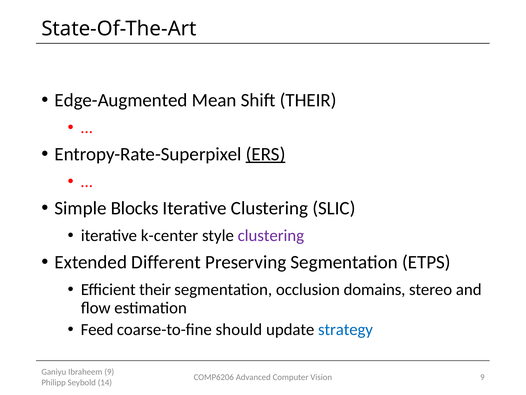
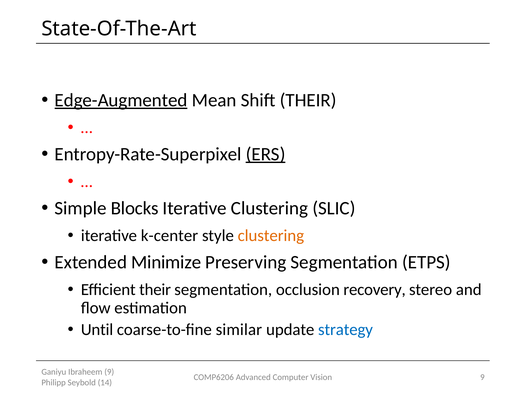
Edge-Augmented underline: none -> present (121, 100)
clustering colour: purple -> orange (271, 235)
Different: Different -> Minimize (166, 262)
domains: domains -> recovery (375, 289)
Feed: Feed -> Until (97, 329)
should: should -> similar (239, 329)
